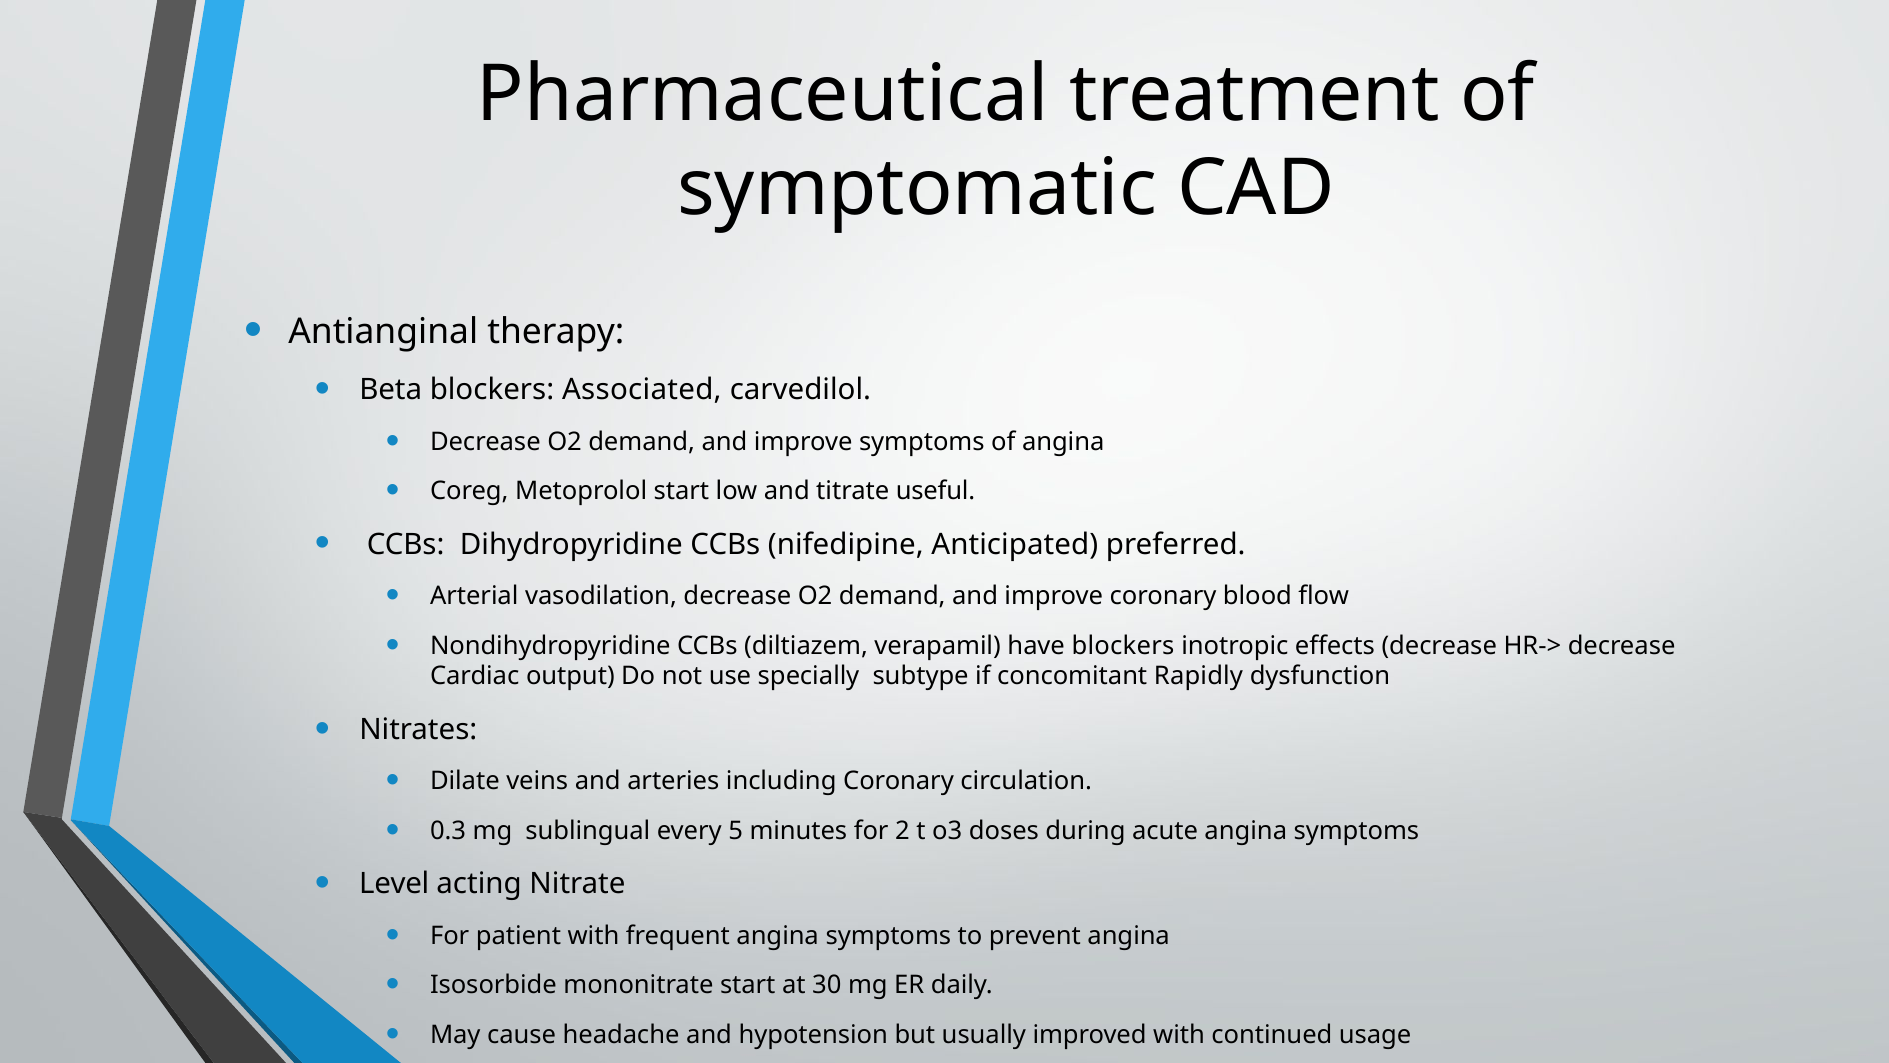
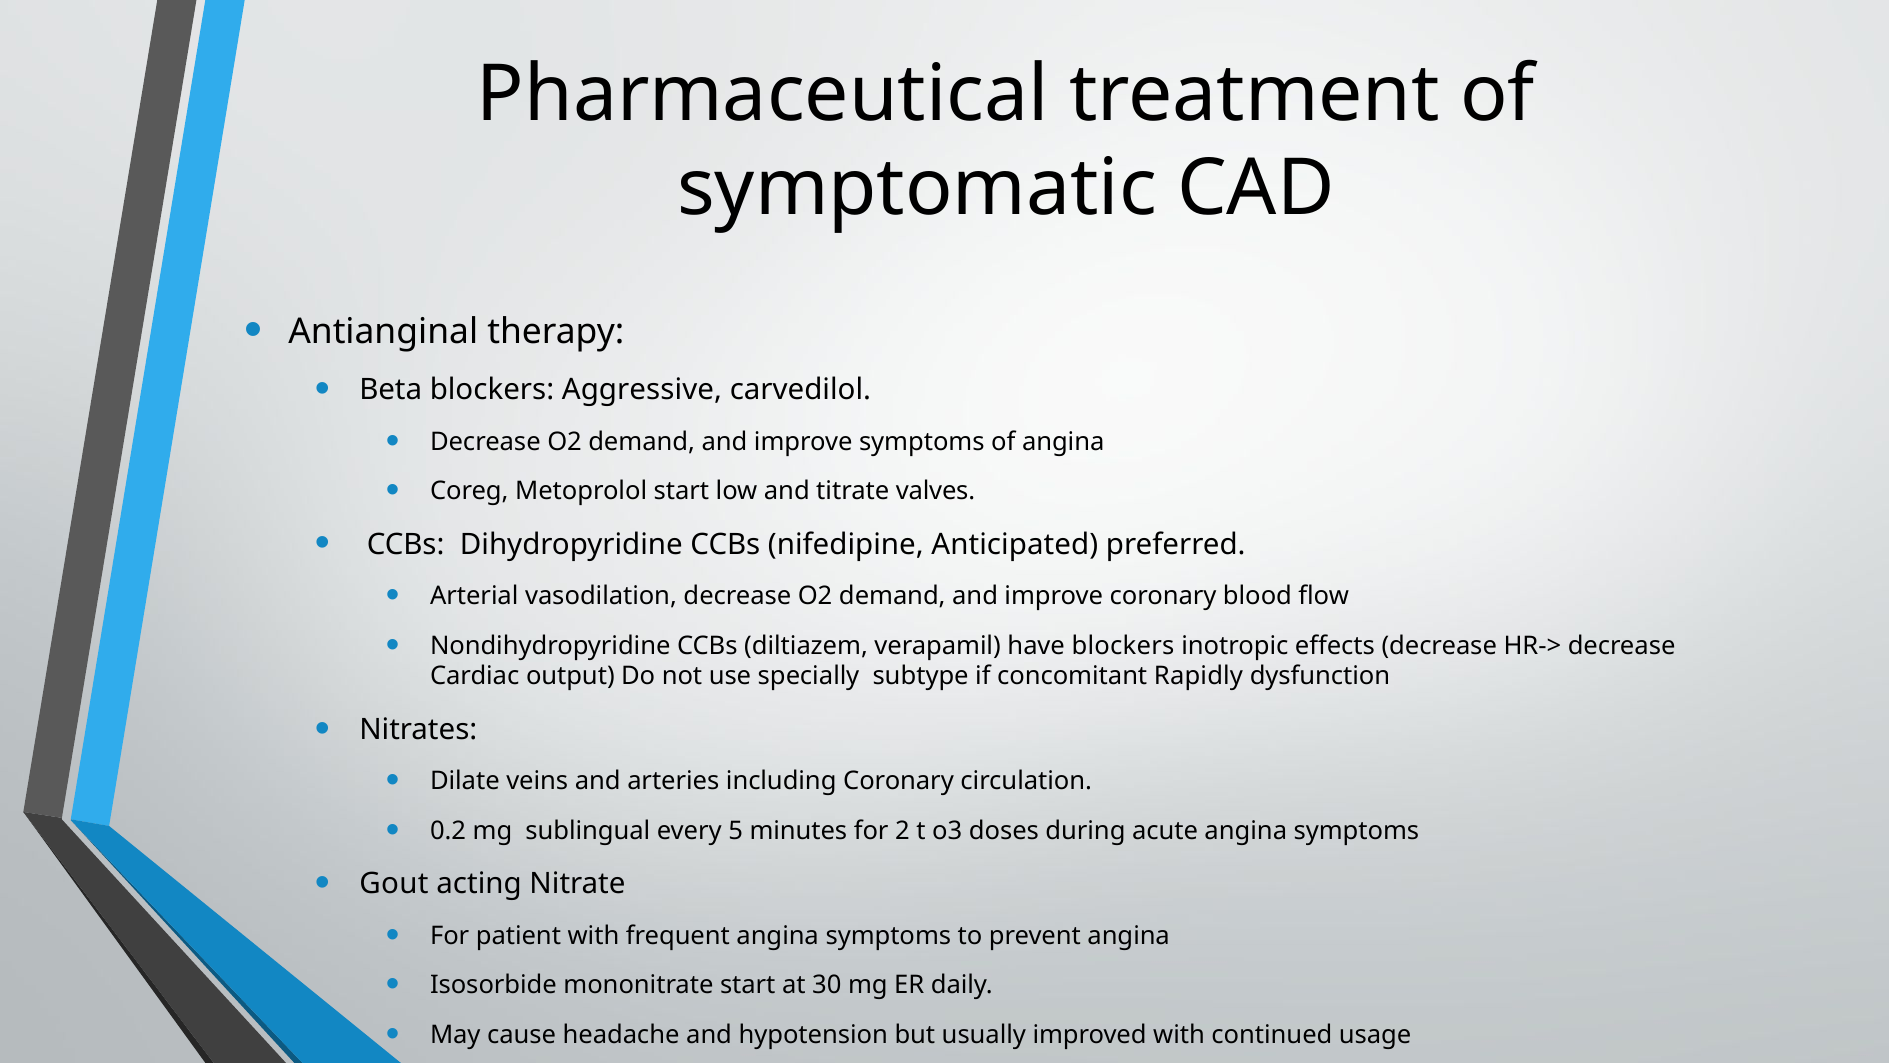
Associated: Associated -> Aggressive (642, 390)
useful: useful -> valves (935, 491)
0.3: 0.3 -> 0.2 (448, 831)
Level: Level -> Gout (394, 884)
